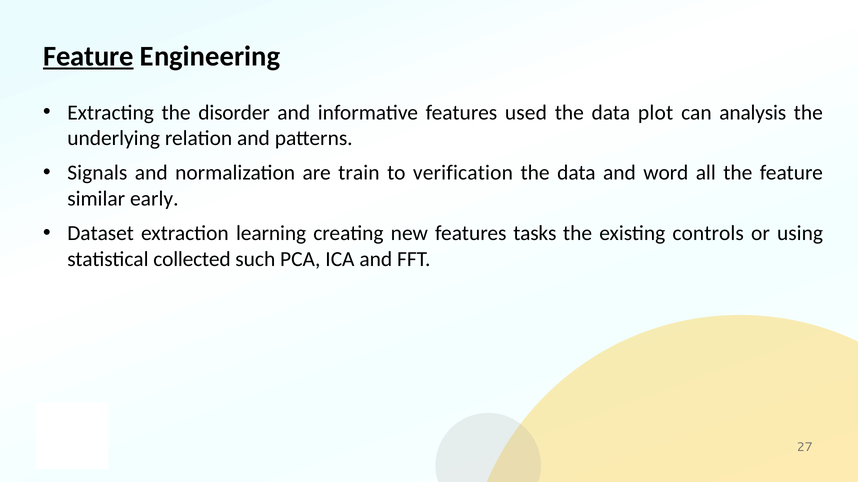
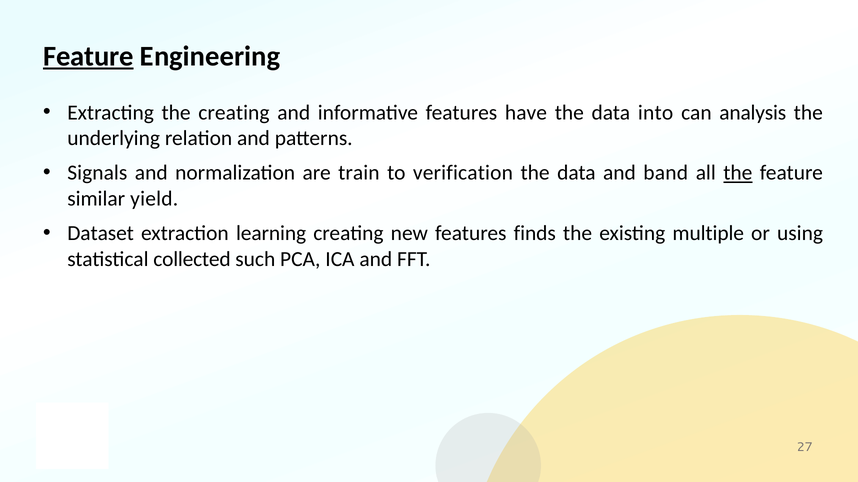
the disorder: disorder -> creating (234, 113)
used: used -> have (526, 113)
plot: plot -> into (656, 113)
word: word -> band (666, 173)
the underline: none -> present (738, 173)
early: early -> yield (154, 199)
tasks: tasks -> finds (535, 234)
controls: controls -> multiple (708, 234)
